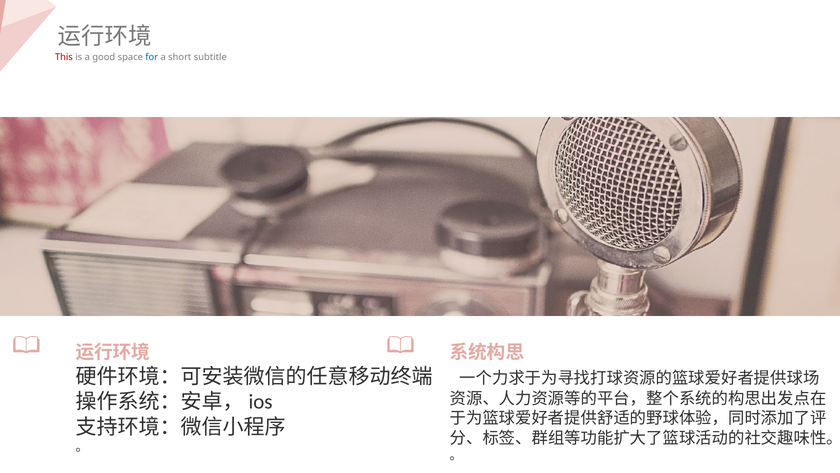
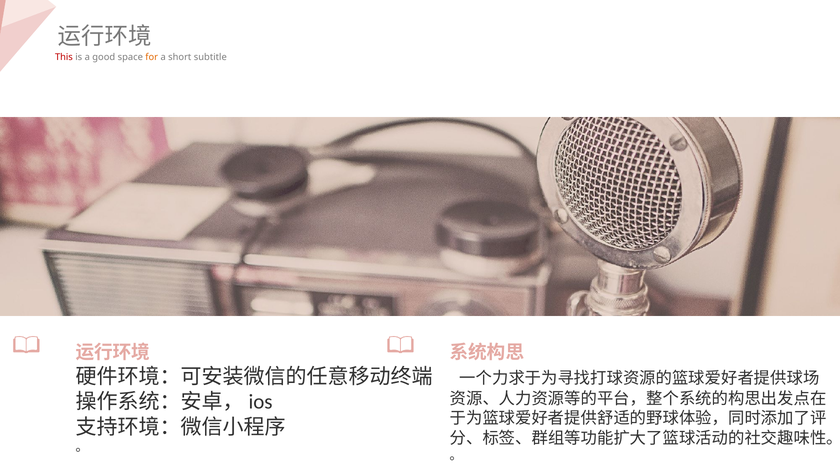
for colour: blue -> orange (152, 57)
